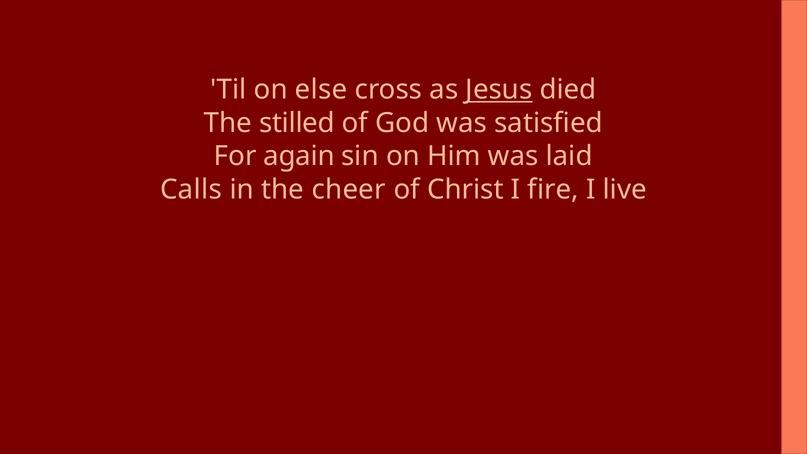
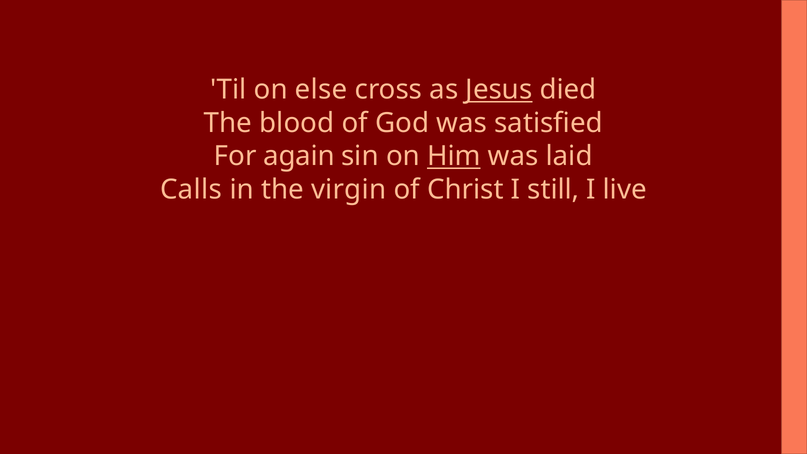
stilled: stilled -> blood (297, 123)
Him underline: none -> present (454, 156)
cheer: cheer -> virgin (349, 190)
fire: fire -> still (553, 190)
